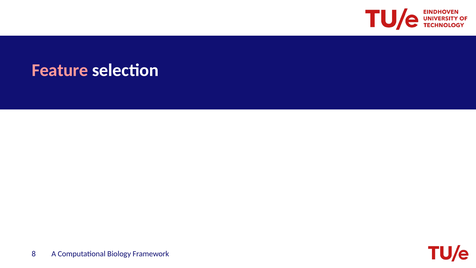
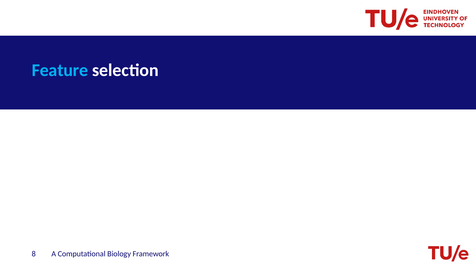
Feature colour: pink -> light blue (60, 70)
